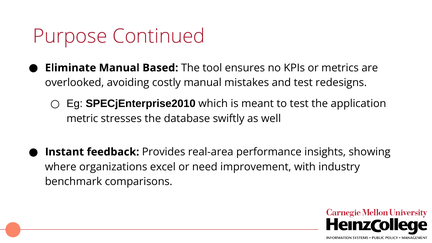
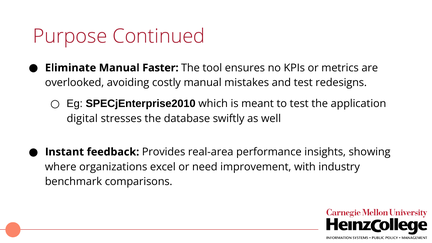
Based: Based -> Faster (160, 68)
metric: metric -> digital (82, 119)
